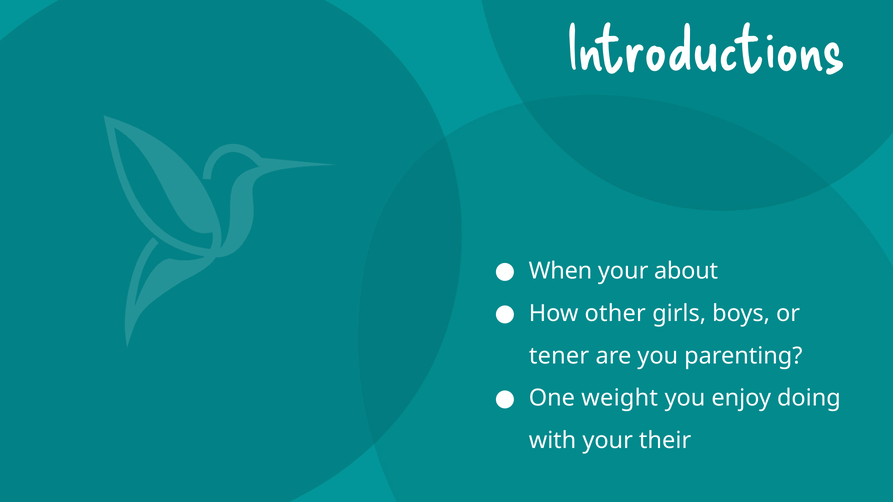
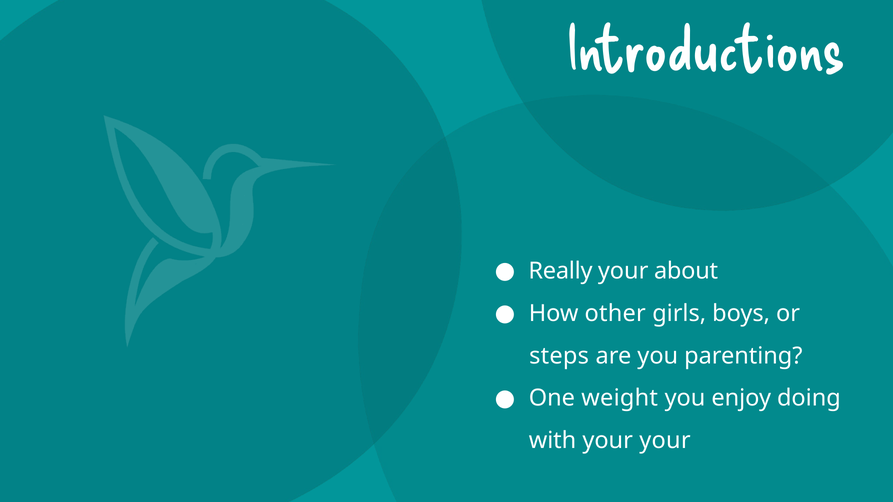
When: When -> Really (560, 271)
tener: tener -> steps (559, 356)
your their: their -> your (665, 441)
